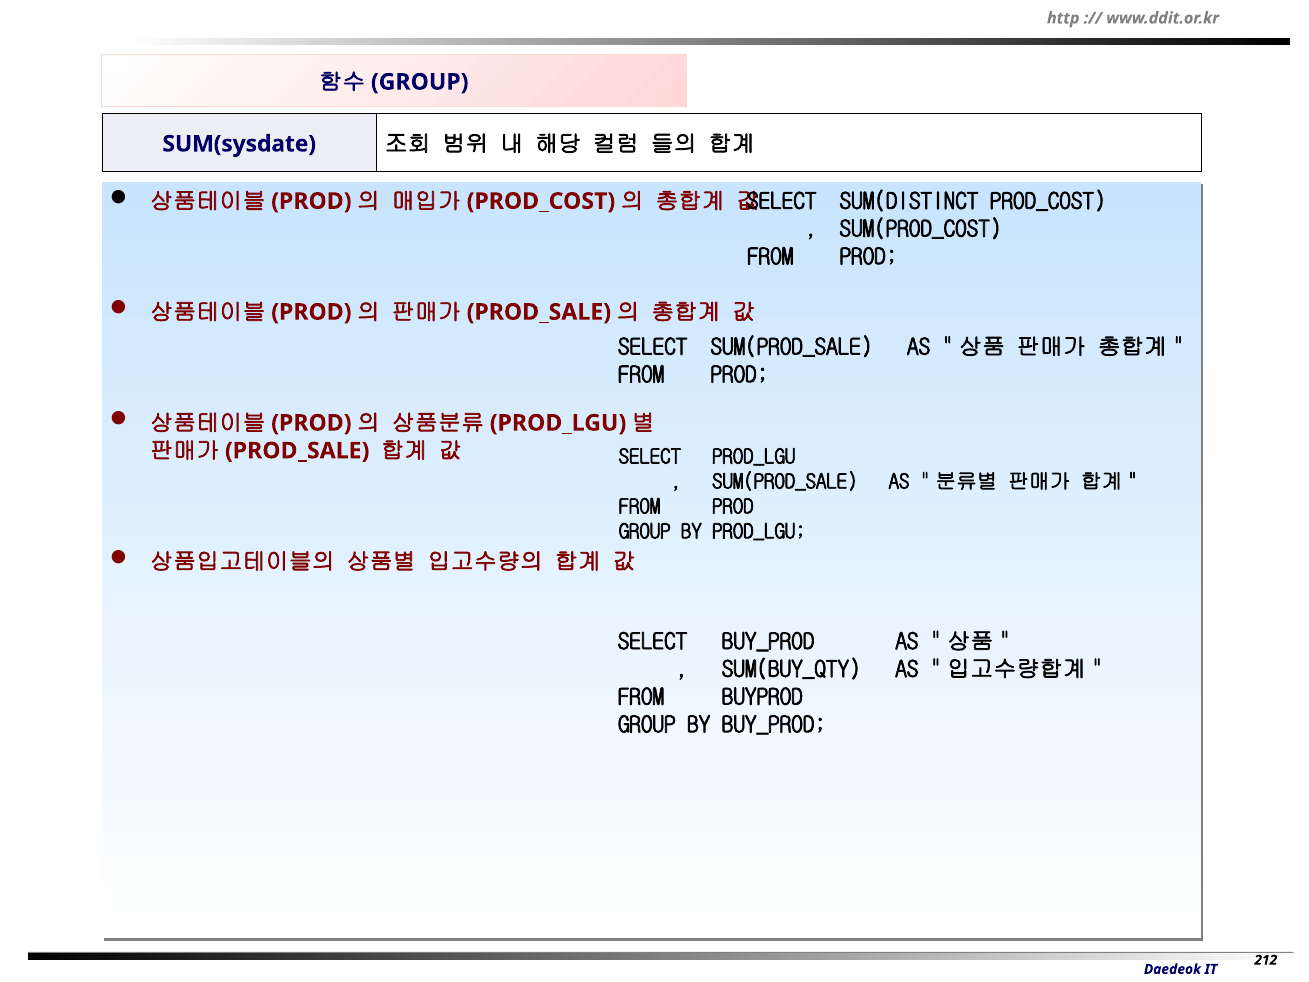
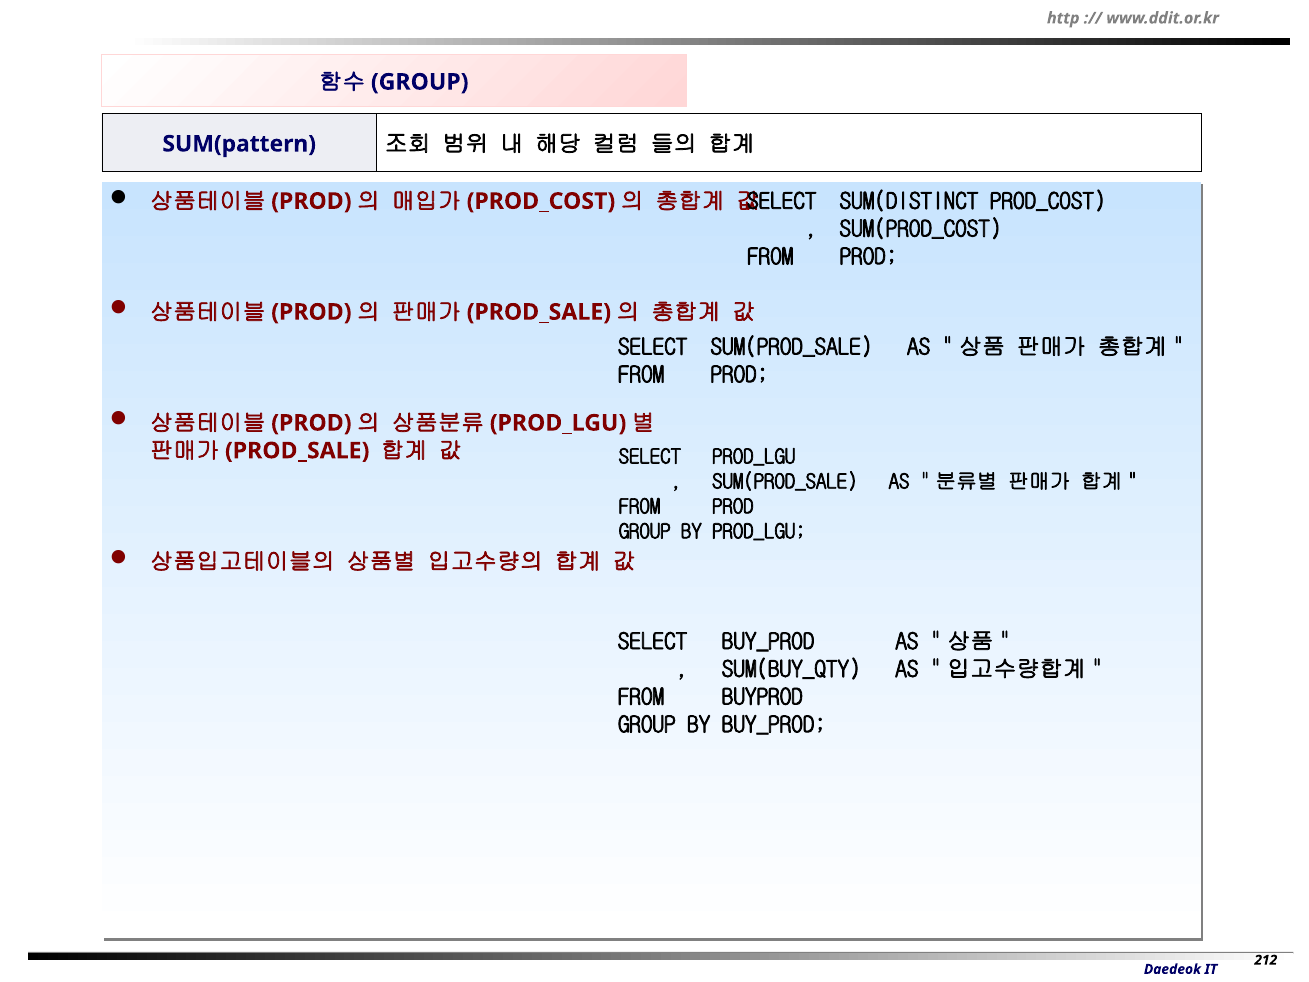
SUM(sysdate: SUM(sysdate -> SUM(pattern (239, 144)
